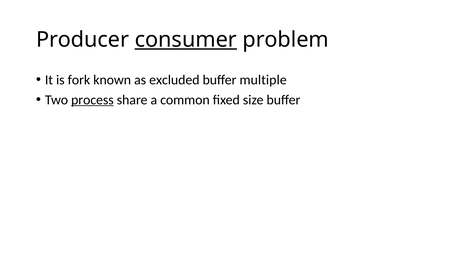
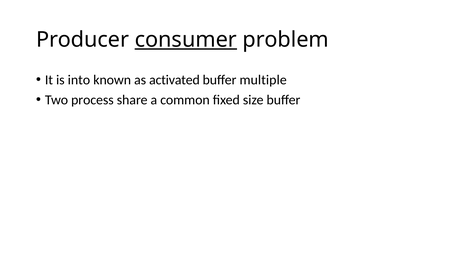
fork: fork -> into (79, 80)
excluded: excluded -> activated (174, 80)
process underline: present -> none (92, 100)
